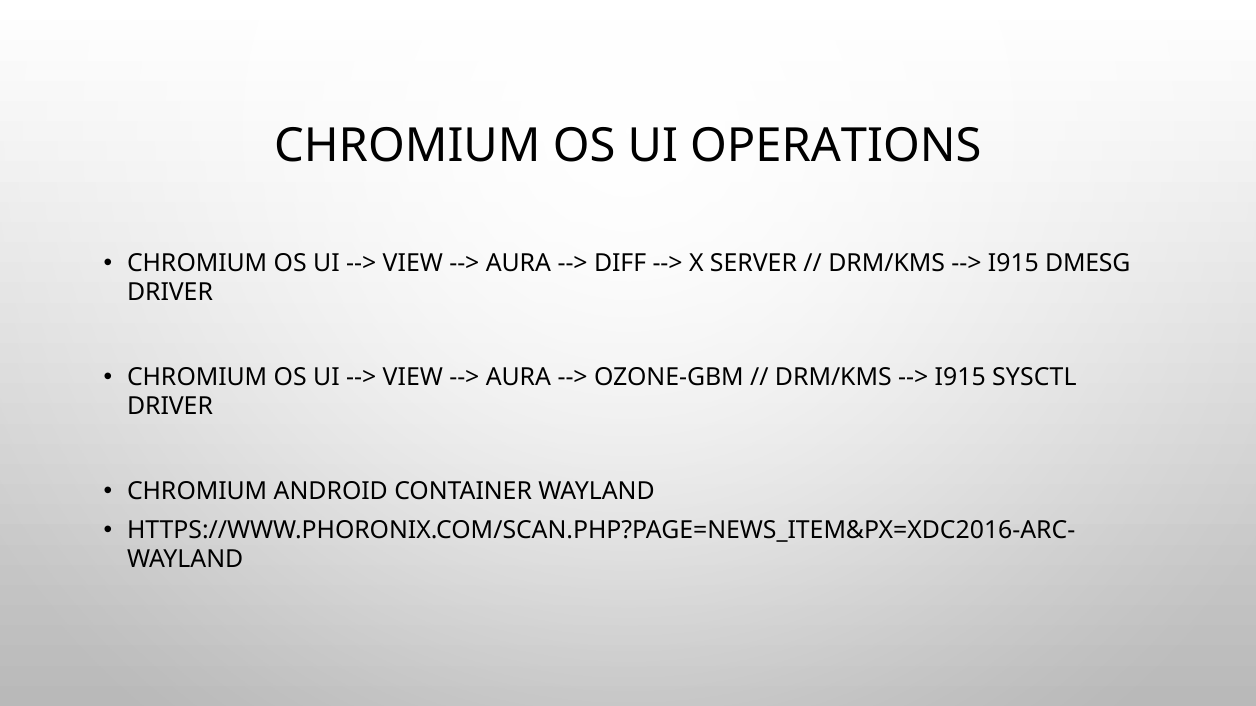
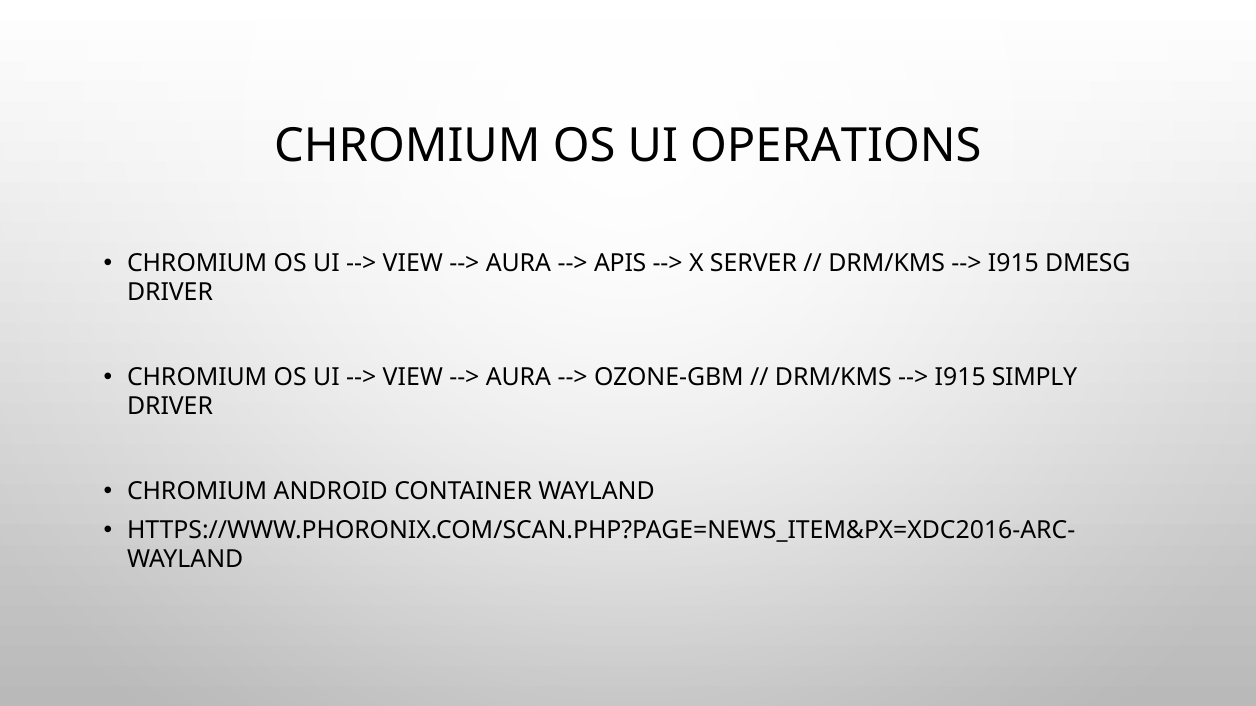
DIFF: DIFF -> APIS (620, 264)
SYSCTL: SYSCTL -> SIMPLY (1034, 378)
